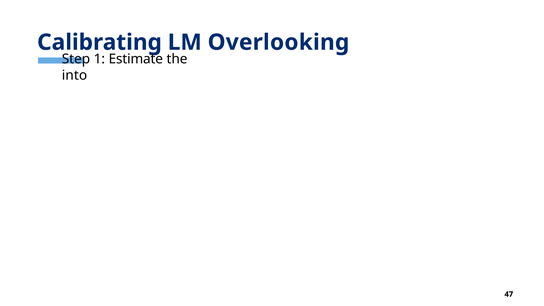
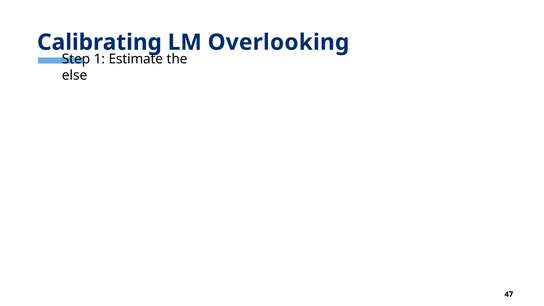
into: into -> else (75, 75)
